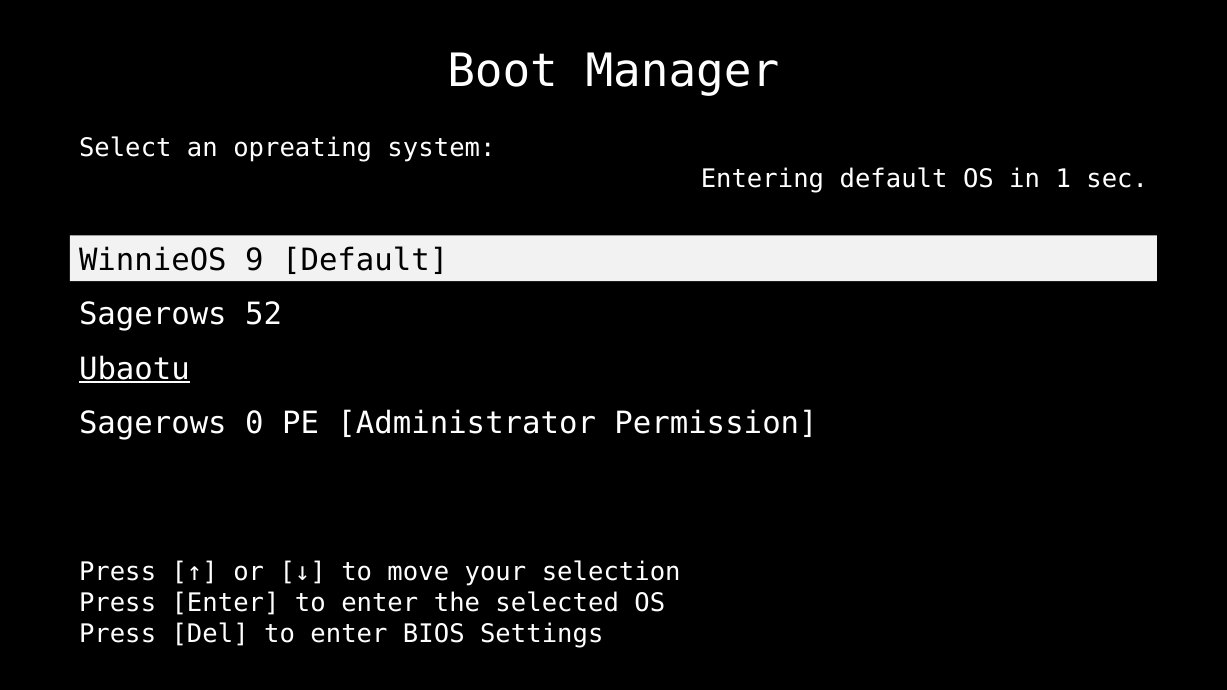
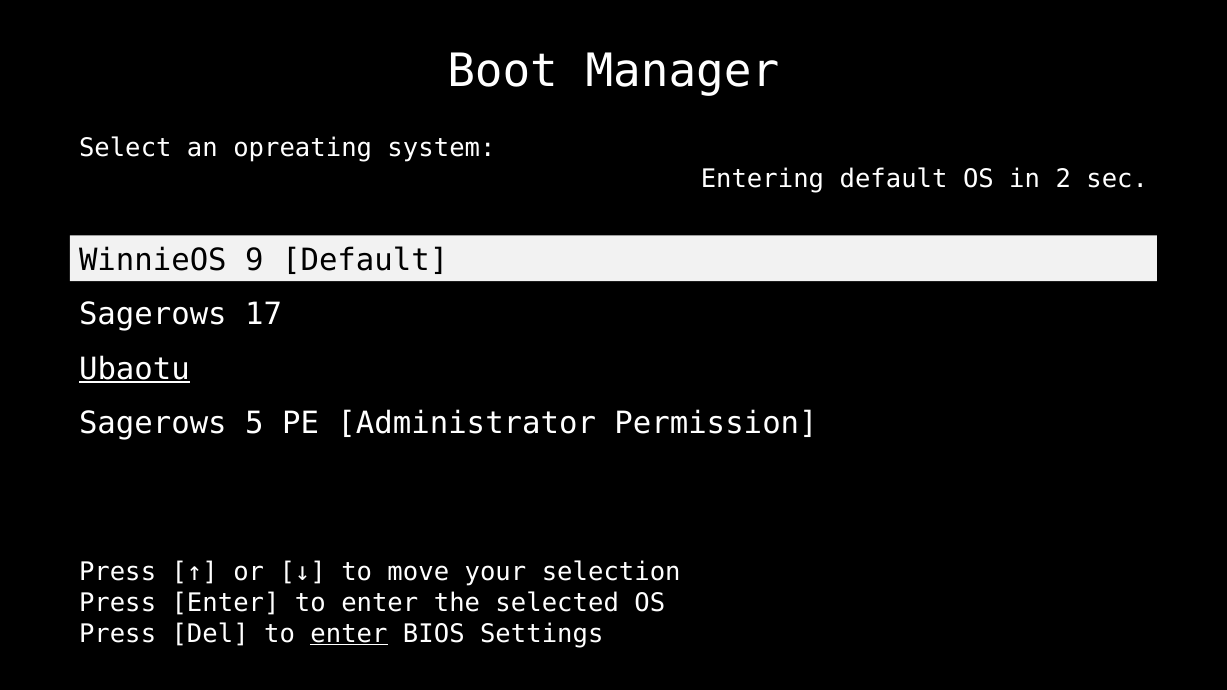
1: 1 -> 2 (1063, 179)
52: 52 -> 17 (264, 315)
0: 0 -> 5 (254, 424)
enter underline: none -> present (349, 634)
